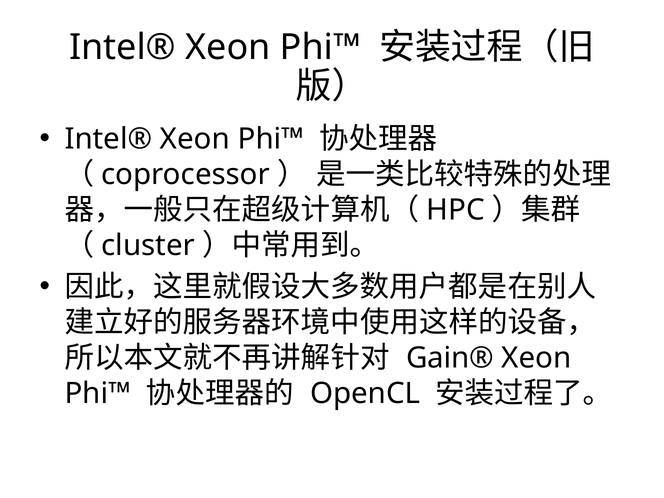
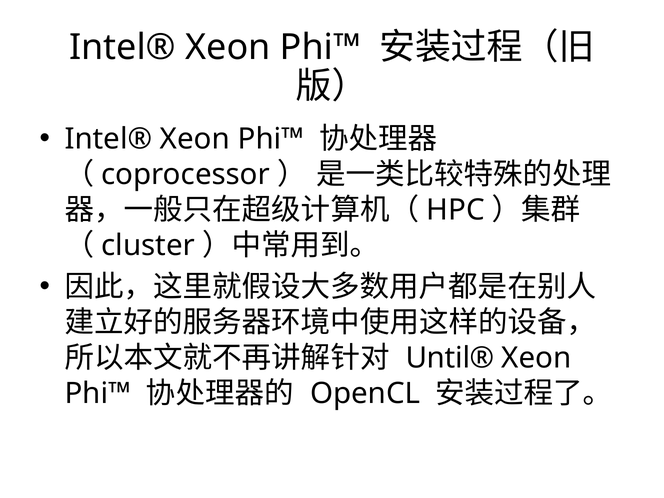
Gain®: Gain® -> Until® (450, 358)
